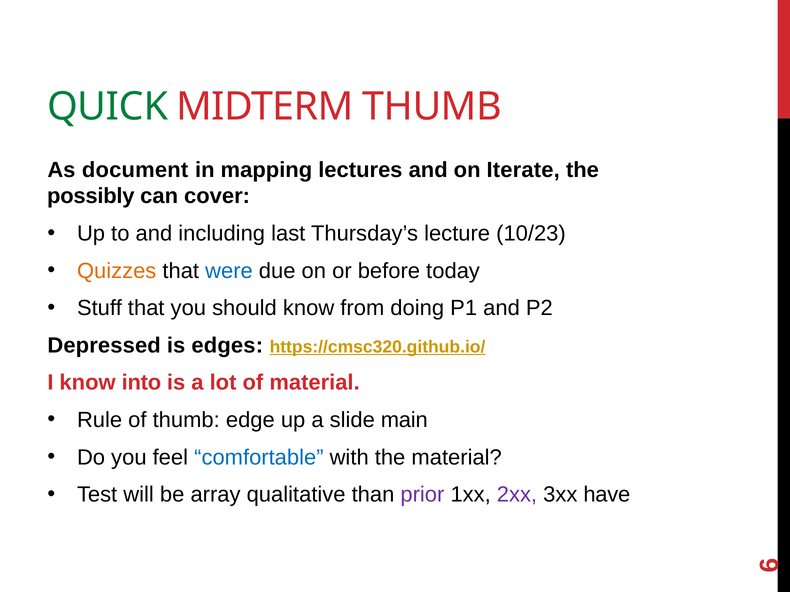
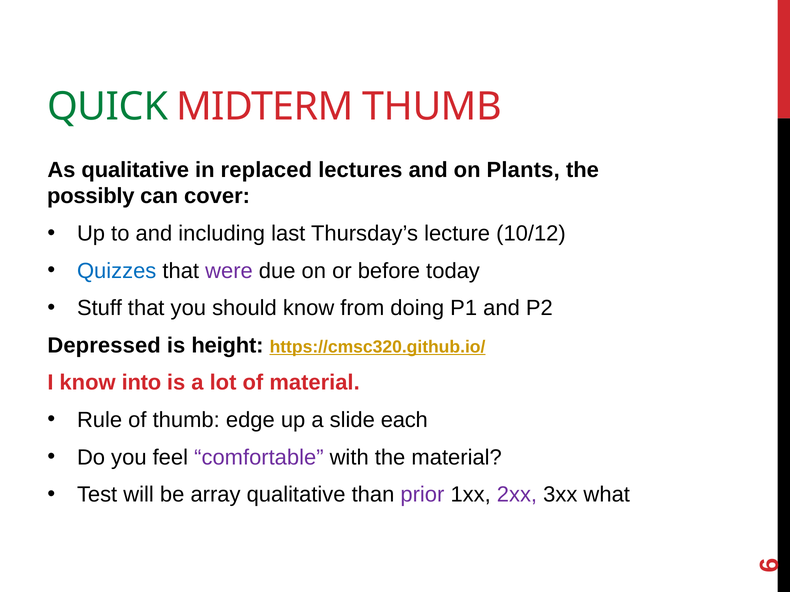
As document: document -> qualitative (135, 170)
mapping: mapping -> replaced (266, 170)
Iterate: Iterate -> Plants (523, 170)
10/23: 10/23 -> 10/12 (531, 234)
Quizzes colour: orange -> blue (117, 271)
were colour: blue -> purple (229, 271)
edges: edges -> height (227, 346)
main: main -> each (404, 420)
comfortable colour: blue -> purple (259, 458)
have: have -> what (607, 495)
